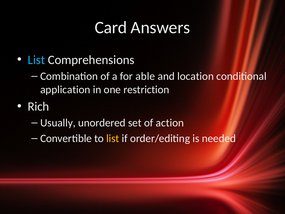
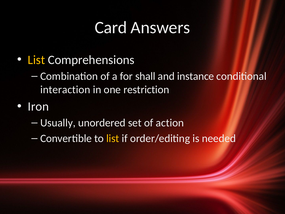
List colour: light blue -> yellow (36, 60)
able: able -> shall (145, 76)
location: location -> instance (196, 76)
application: application -> interaction (65, 89)
Rich: Rich -> Iron (38, 106)
